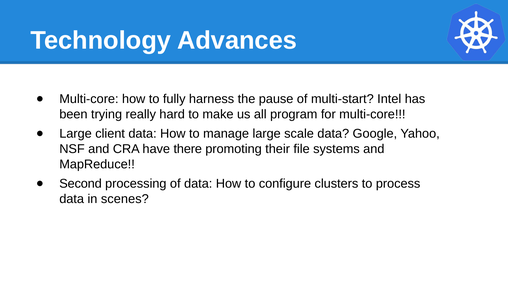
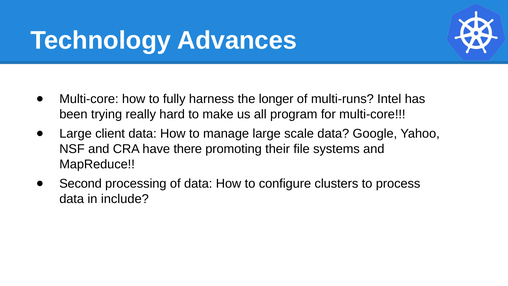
pause: pause -> longer (276, 99)
multi-start: multi-start -> multi-runs (342, 99)
scenes: scenes -> include (125, 199)
